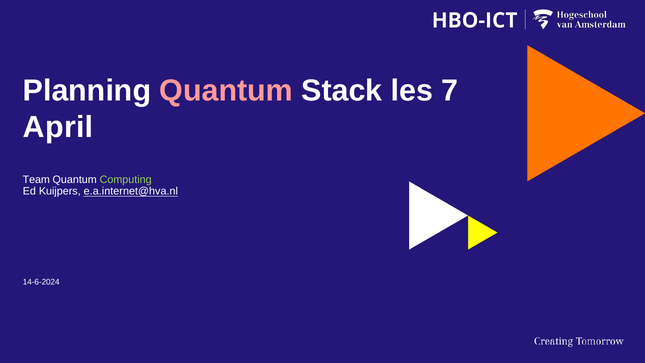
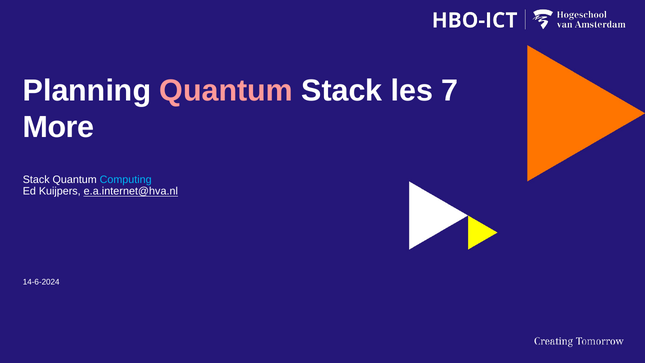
April: April -> More (58, 127)
Team: Team -> Stack (36, 180)
Computing colour: light green -> light blue (126, 180)
